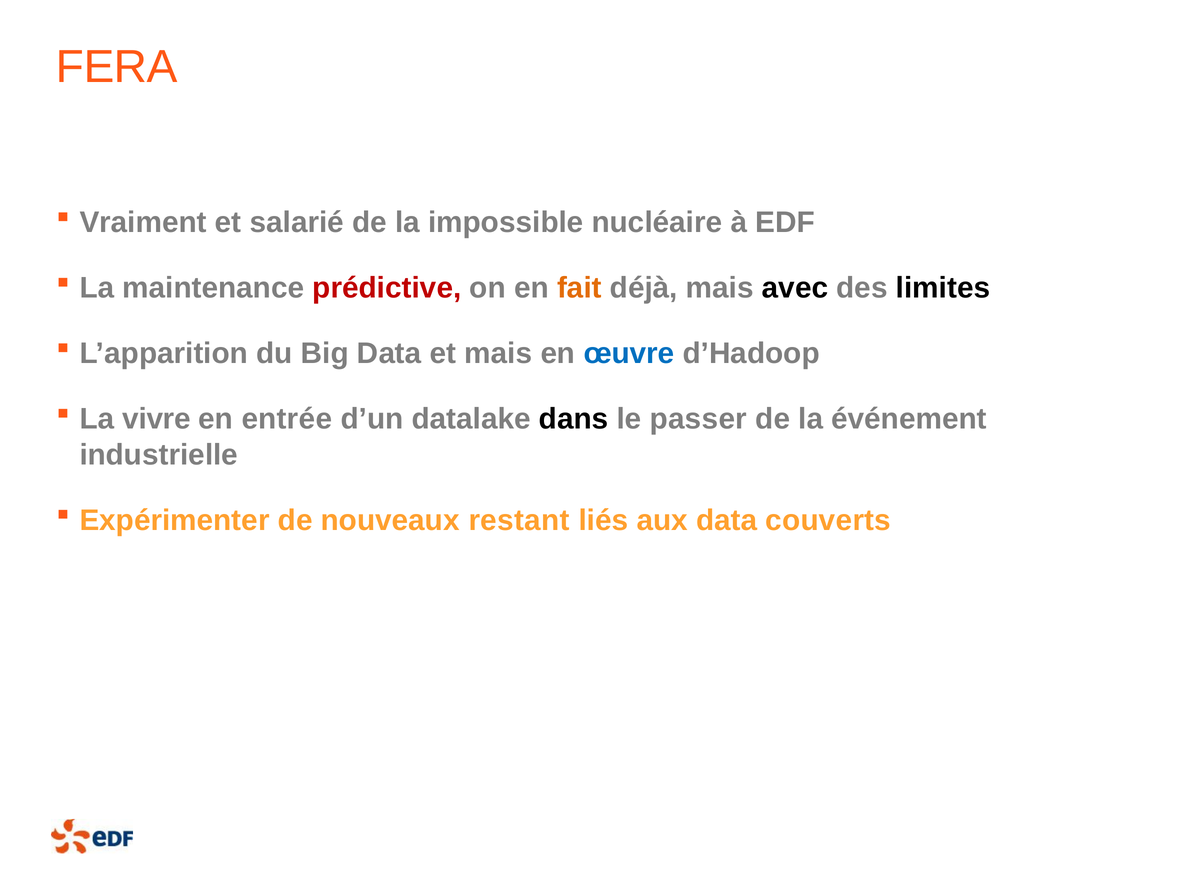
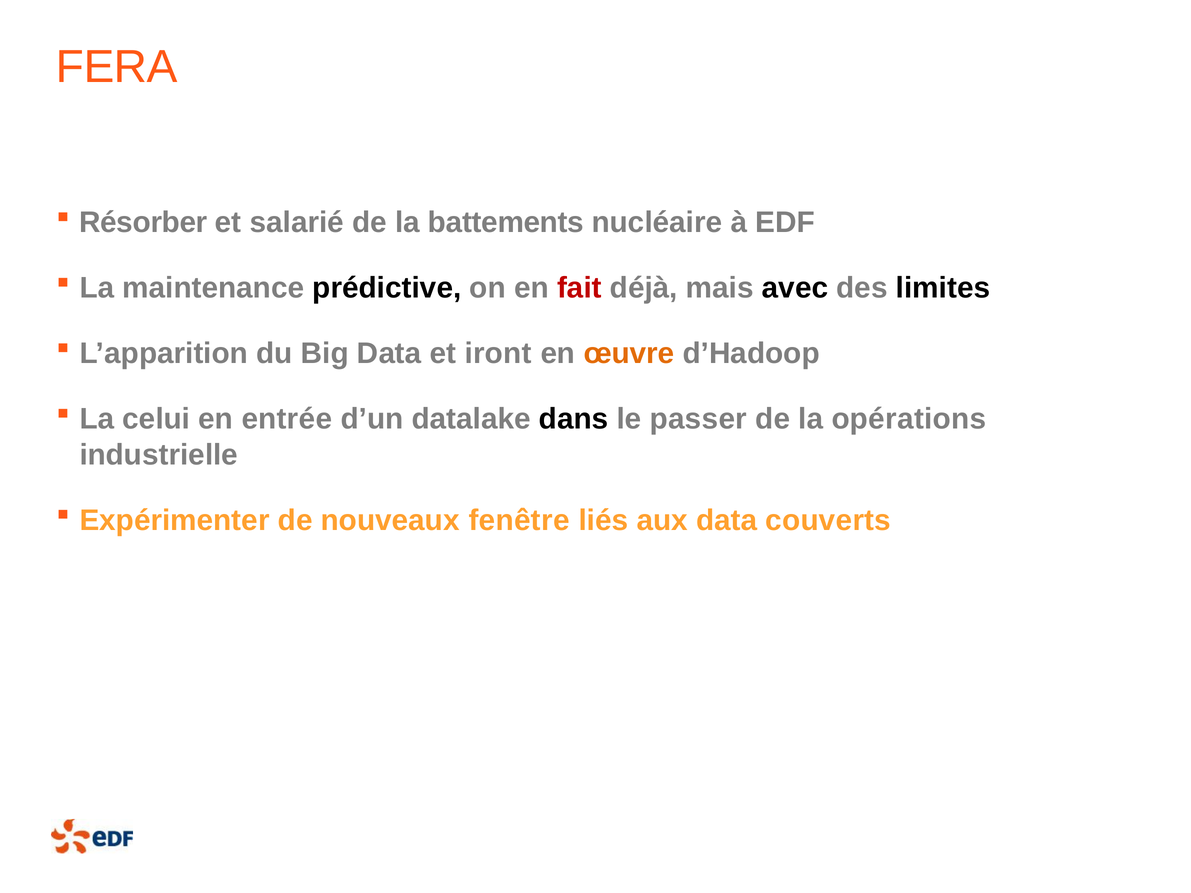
Vraiment: Vraiment -> Résorber (143, 223)
impossible: impossible -> battements (506, 223)
prédictive colour: red -> black (387, 288)
fait colour: orange -> red (579, 288)
et mais: mais -> iront (498, 354)
œuvre colour: blue -> orange (629, 354)
vivre: vivre -> celui (156, 419)
événement: événement -> opérations (909, 419)
restant: restant -> fenêtre (519, 520)
